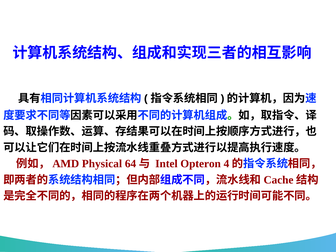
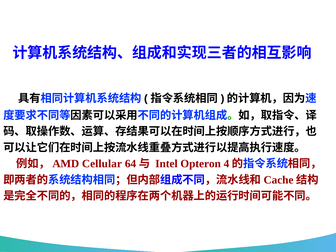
Physical: Physical -> Cellular (102, 164)
